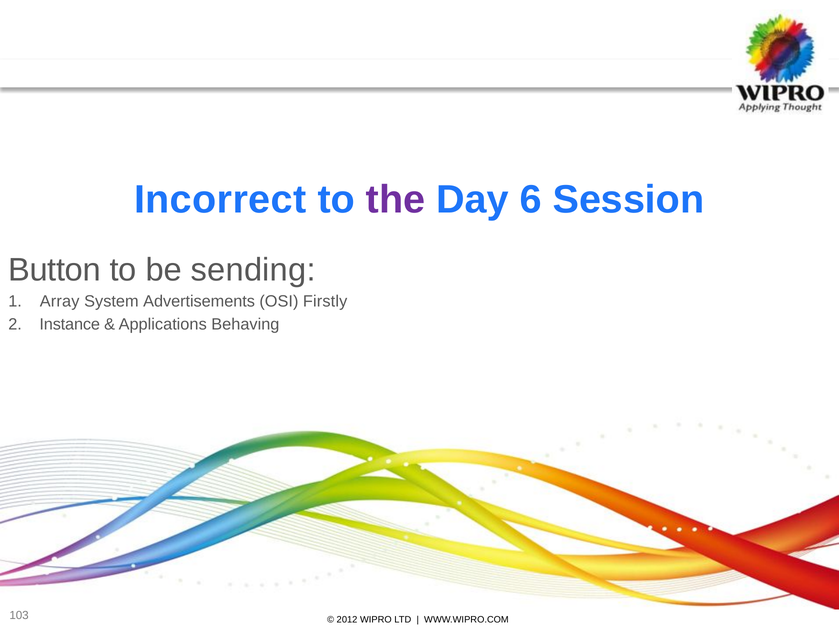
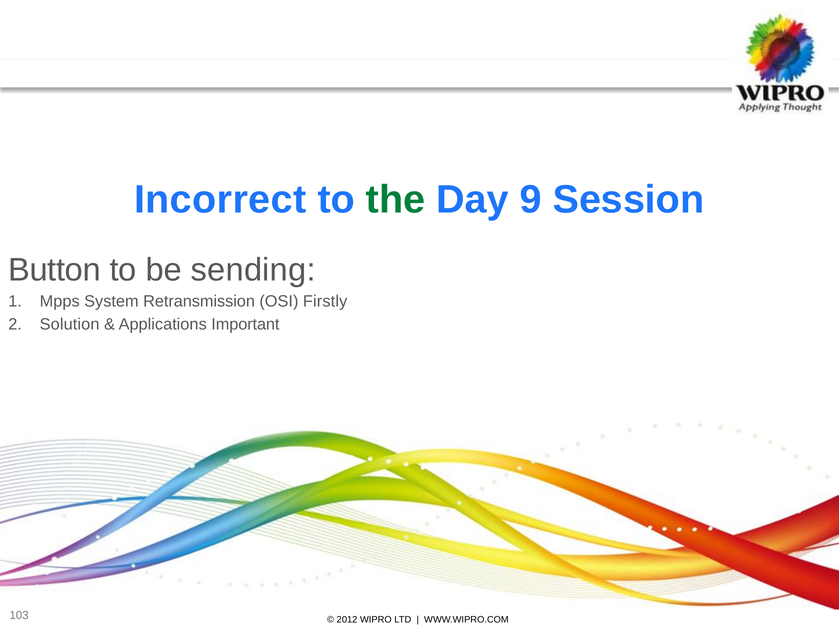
the colour: purple -> green (396, 200)
6: 6 -> 9 (531, 200)
Array: Array -> Mpps (60, 301)
Advertisements: Advertisements -> Retransmission (199, 301)
Instance: Instance -> Solution (70, 324)
Behaving: Behaving -> Important (245, 324)
